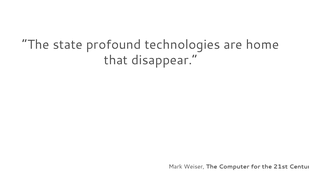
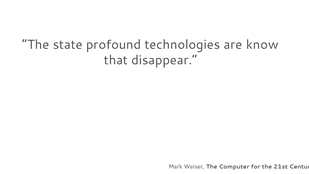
home: home -> know (262, 45)
